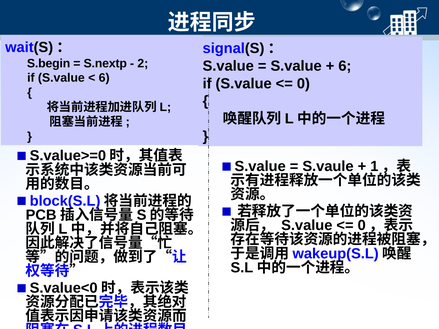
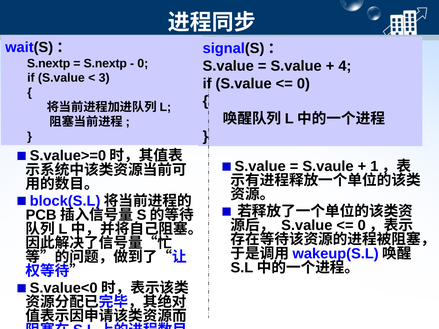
S.begin: S.begin -> S.nextp (49, 63)
2: 2 -> 0 (143, 63)
6: 6 -> 4 (345, 66)
6: 6 -> 3 (104, 78)
